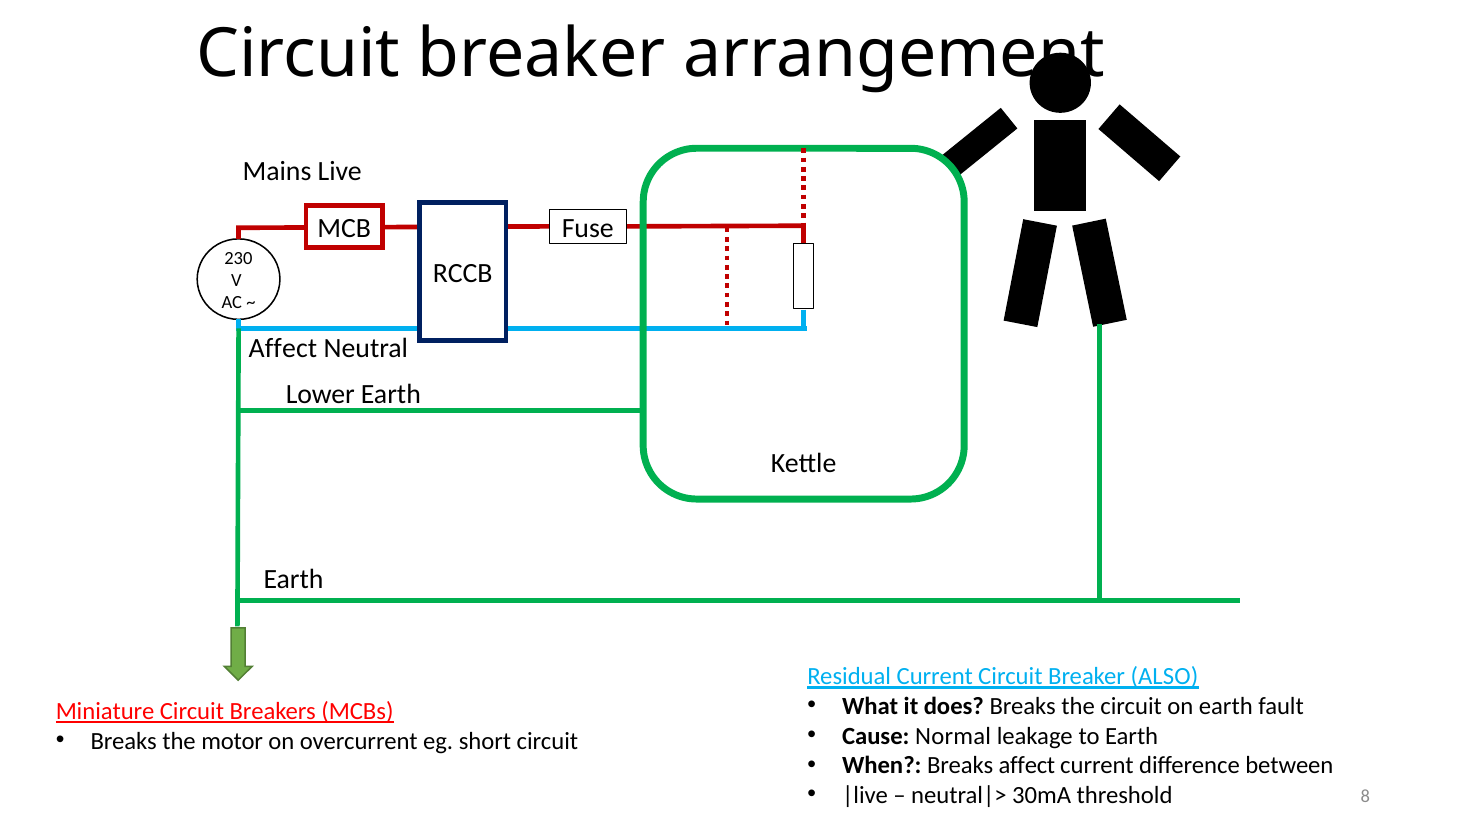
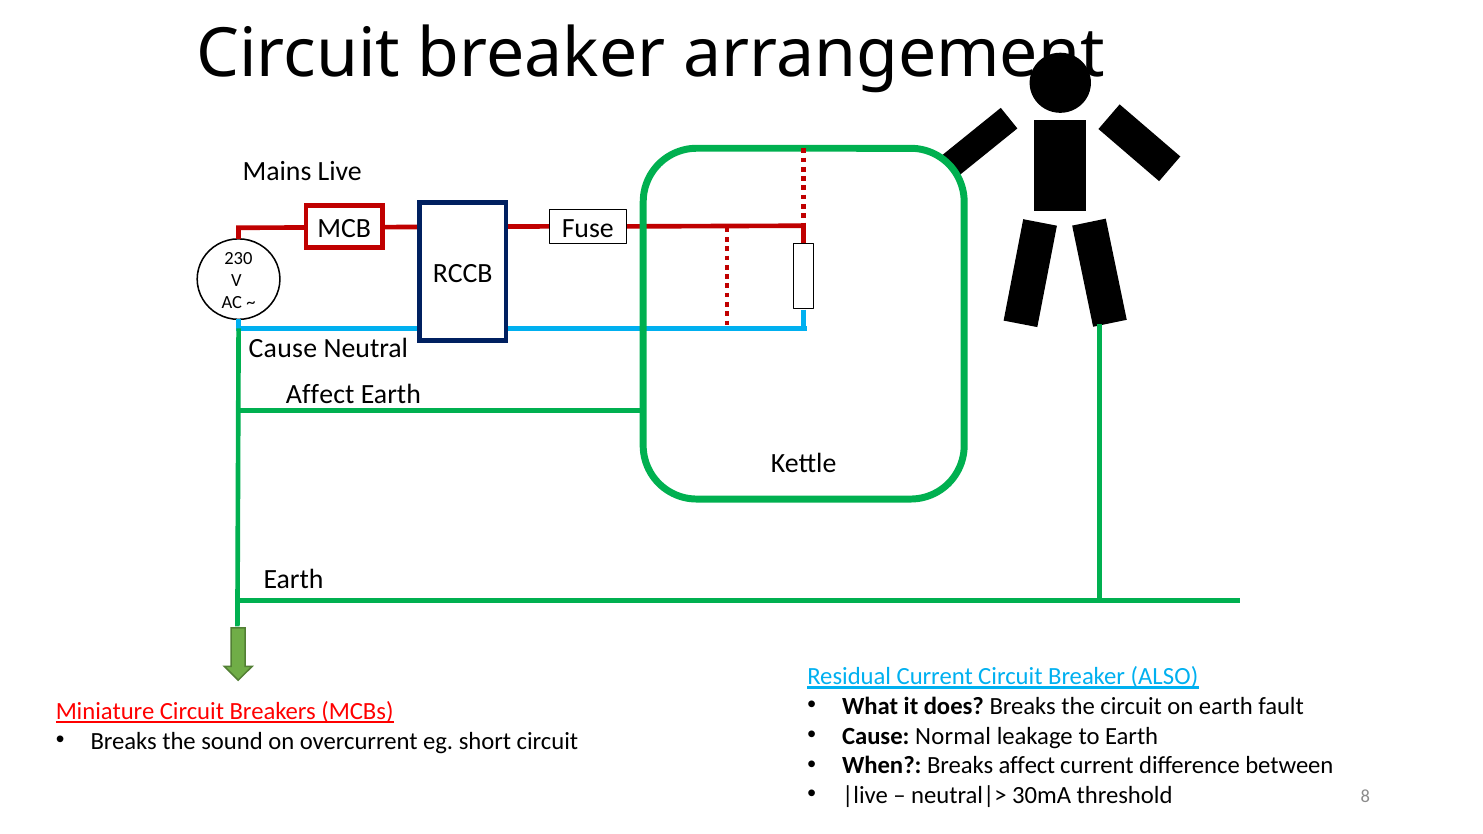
Affect: Affect -> Cause (283, 348)
Lower: Lower -> Affect (320, 394)
motor: motor -> sound (232, 741)
